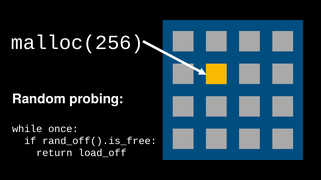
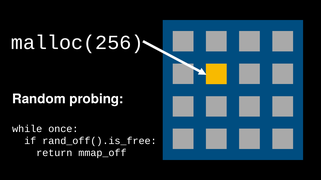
load_off: load_off -> mmap_off (102, 153)
